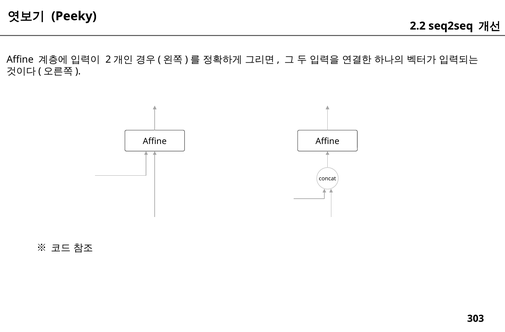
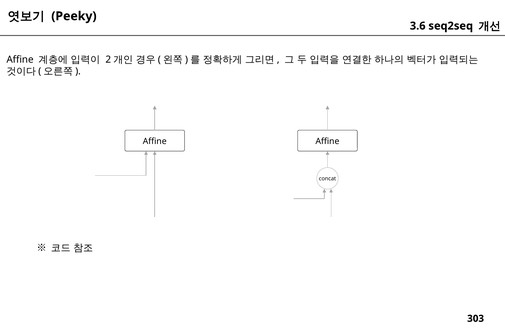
2.2: 2.2 -> 3.6 (418, 26)
